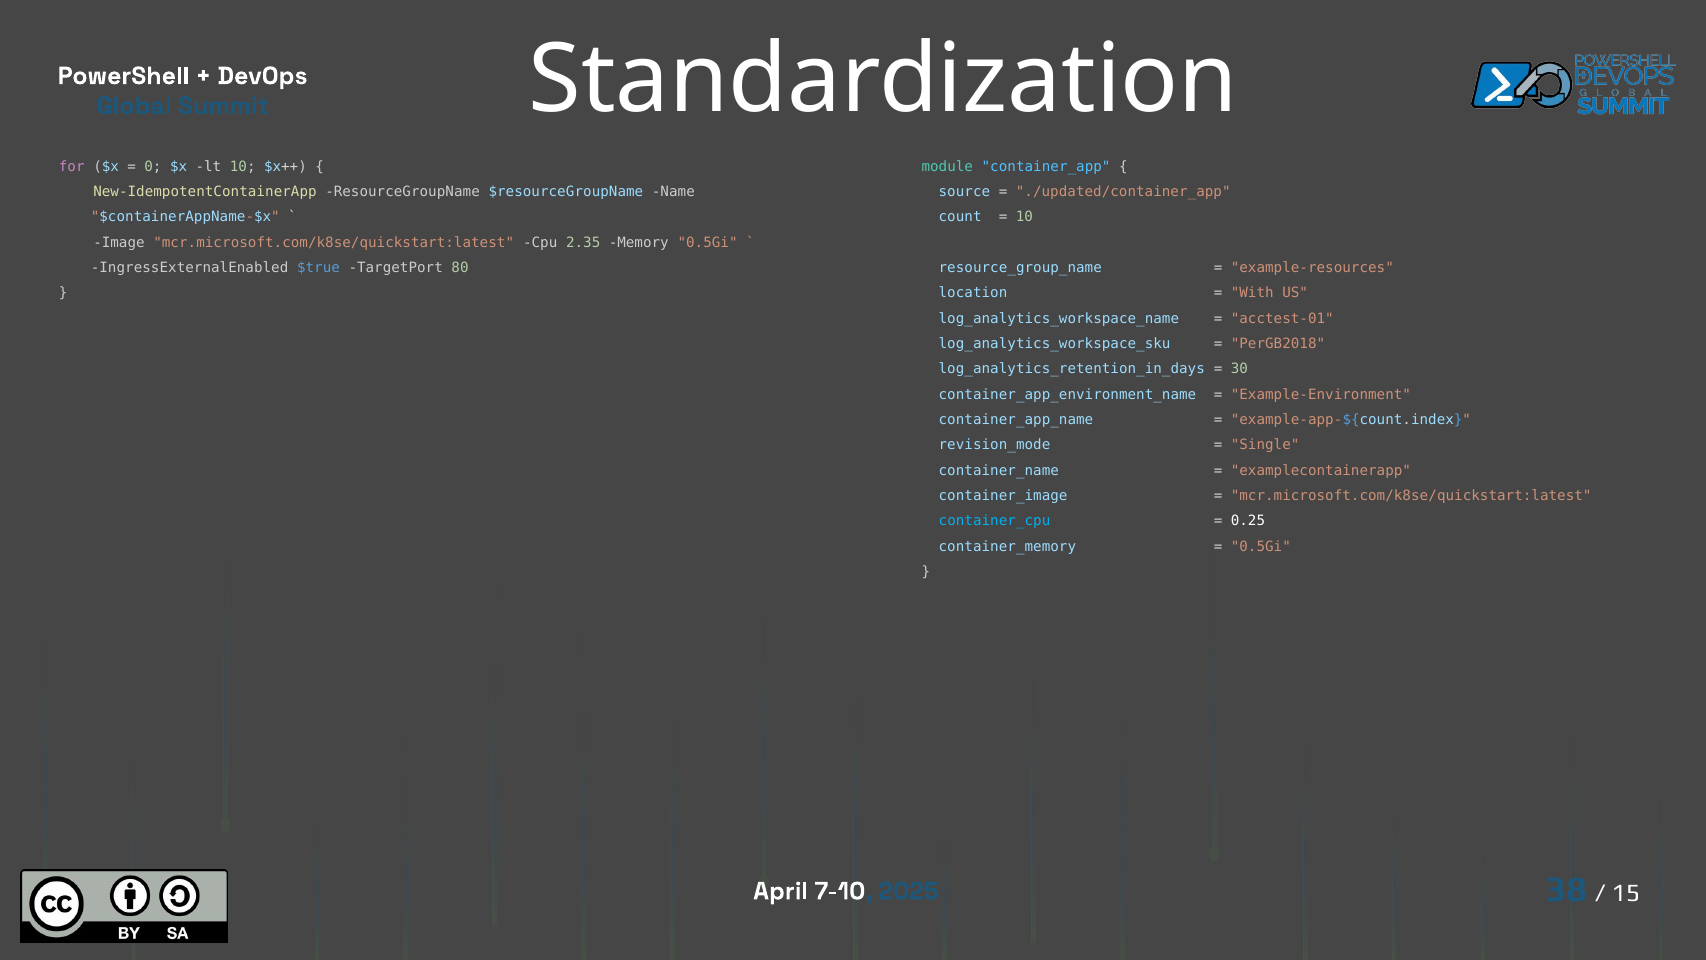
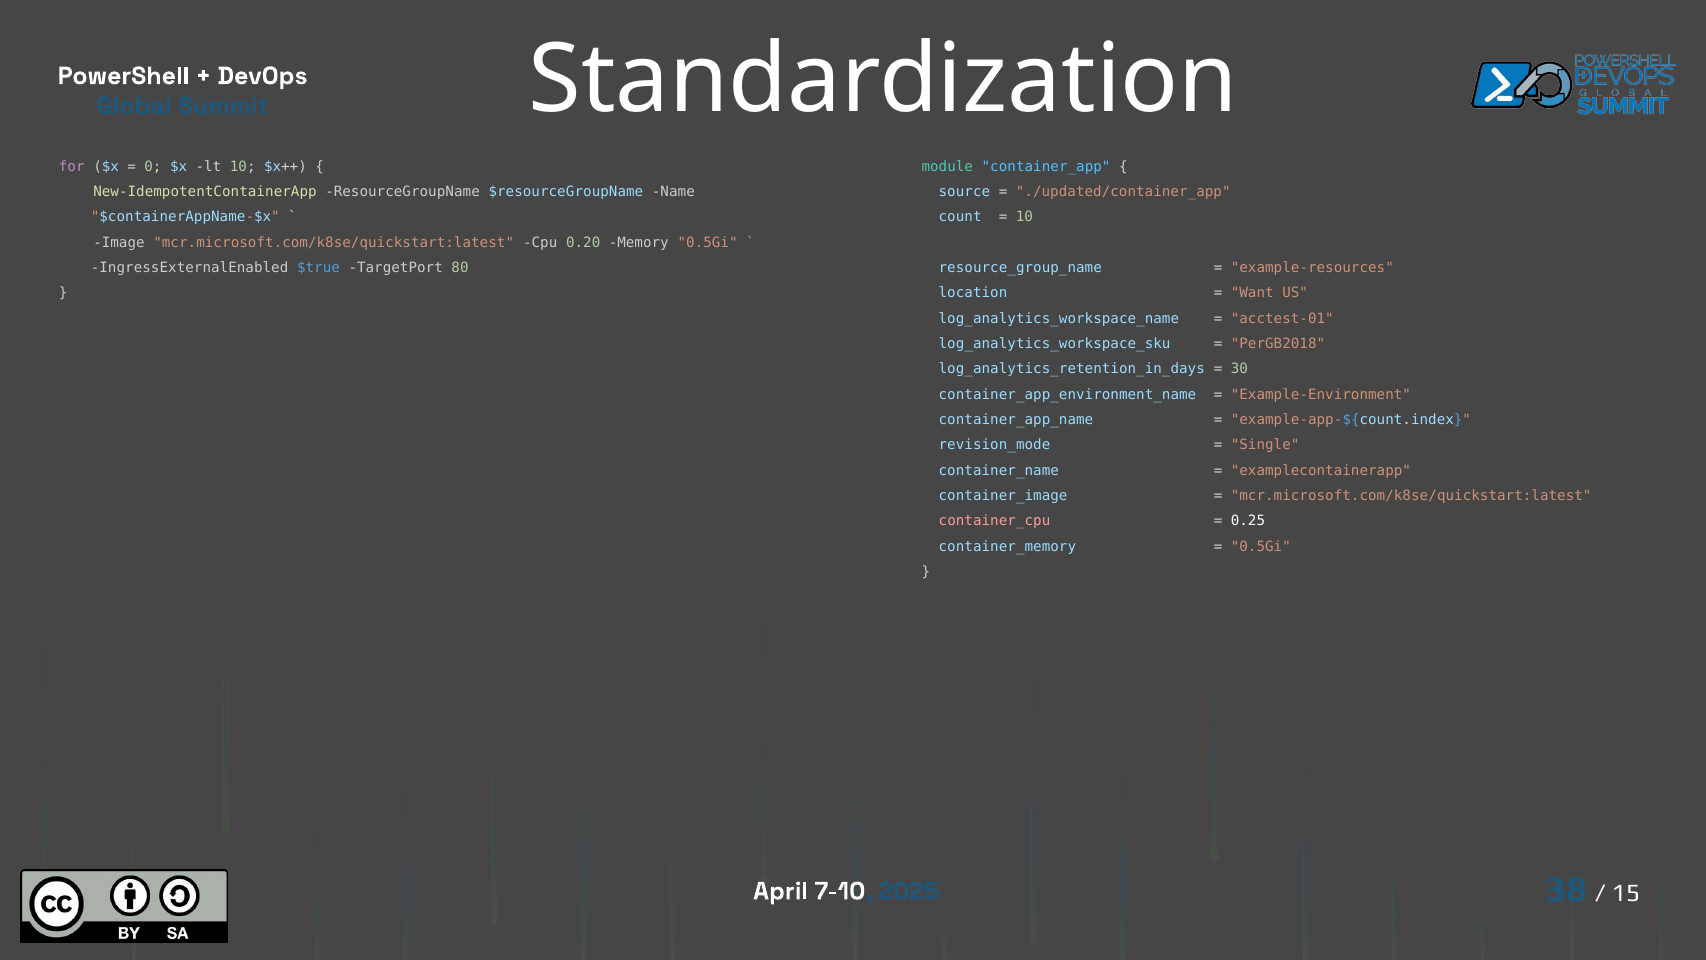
2.35: 2.35 -> 0.20 (583, 242)
With: With -> Want (1252, 293)
container_cpu colour: light blue -> pink (995, 521)
